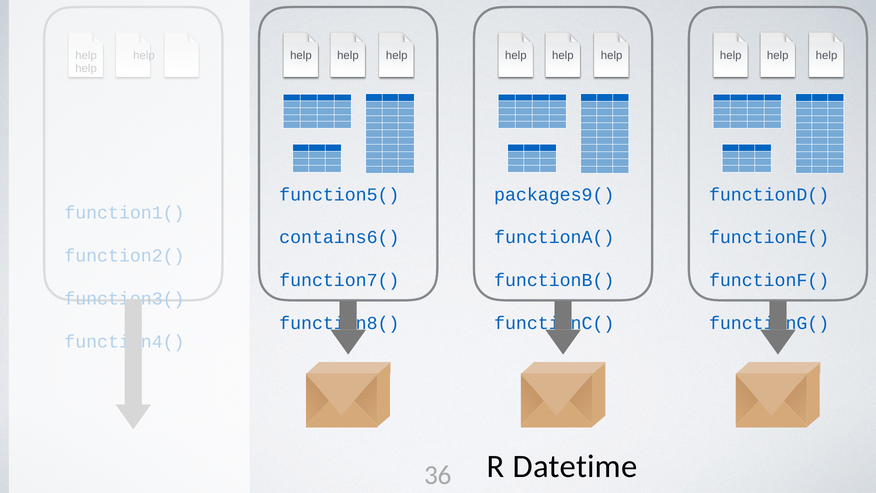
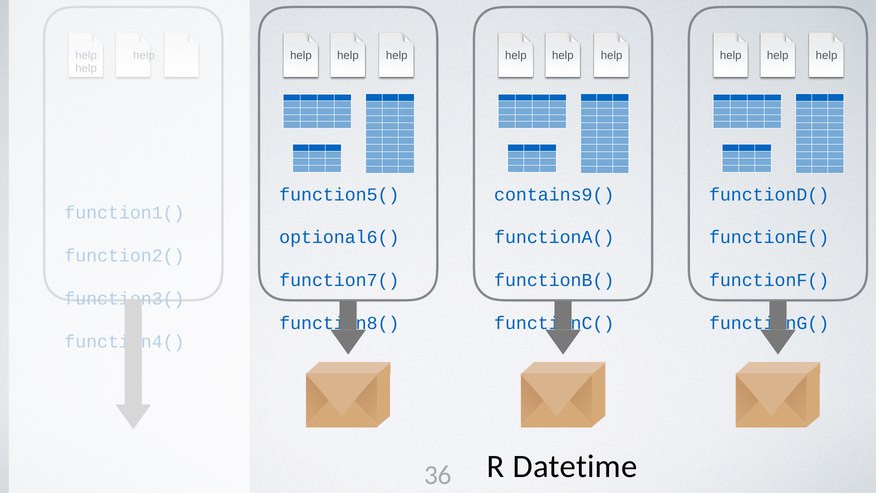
packages9(: packages9( -> contains9( (554, 194)
contains6(: contains6( -> optional6( (339, 237)
